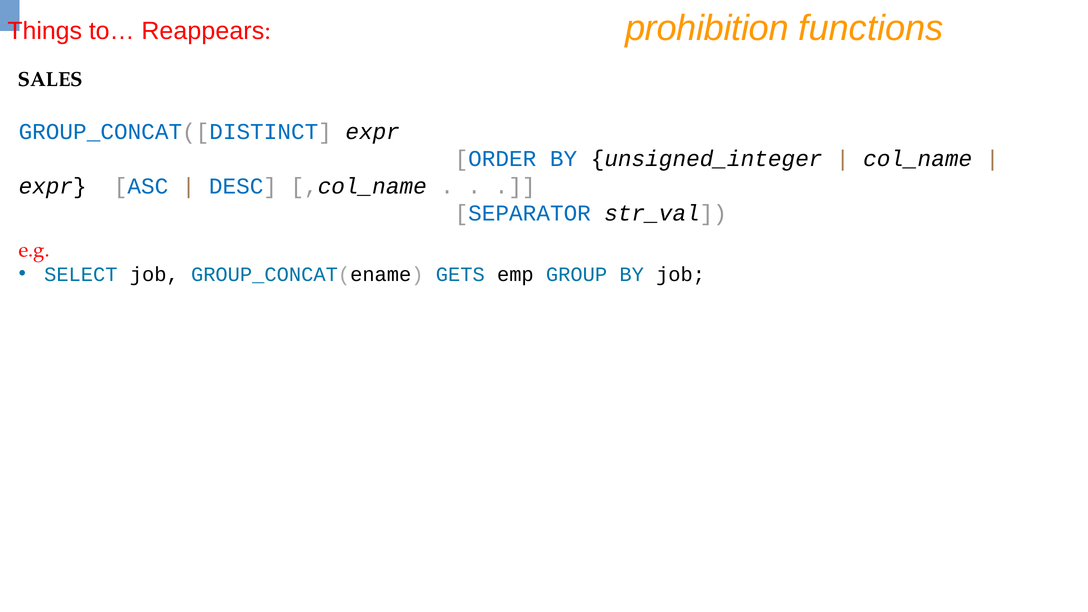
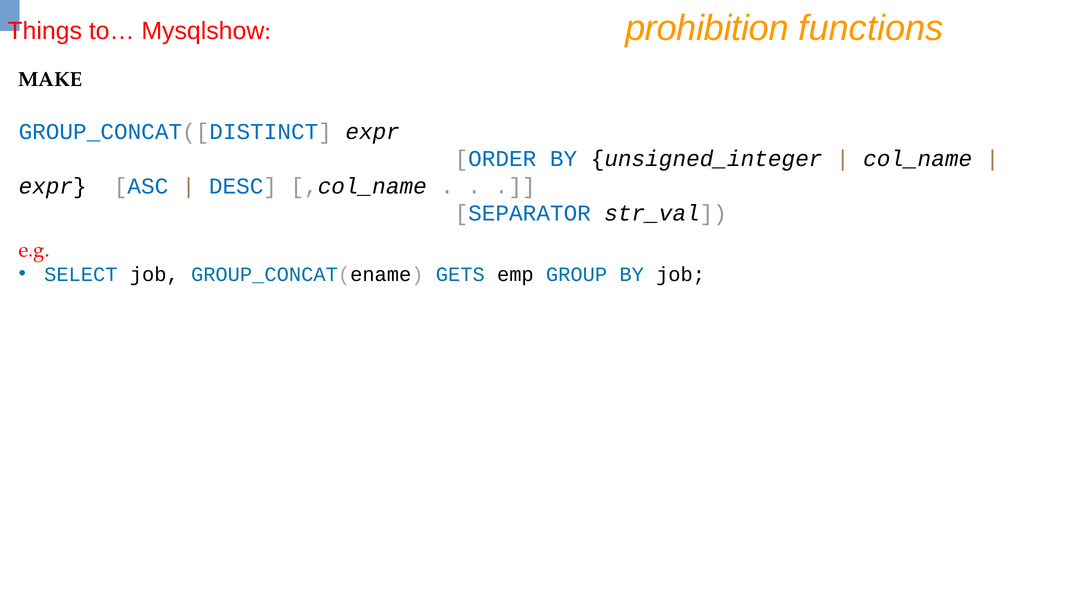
Reappears: Reappears -> Mysqlshow (203, 31)
SALES: SALES -> MAKE (50, 79)
